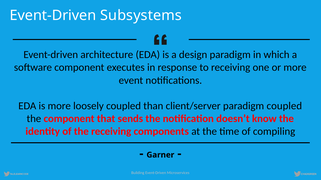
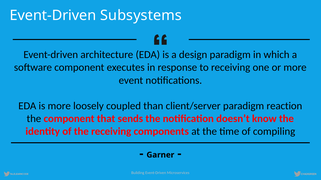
paradigm coupled: coupled -> reaction (284, 106)
